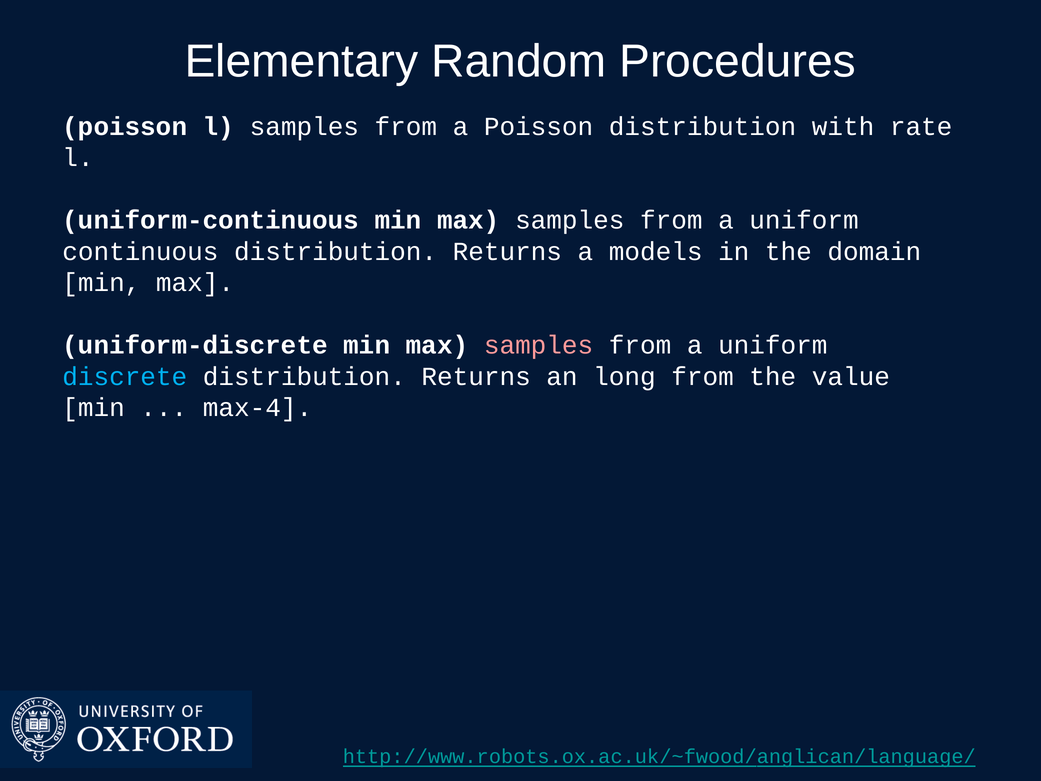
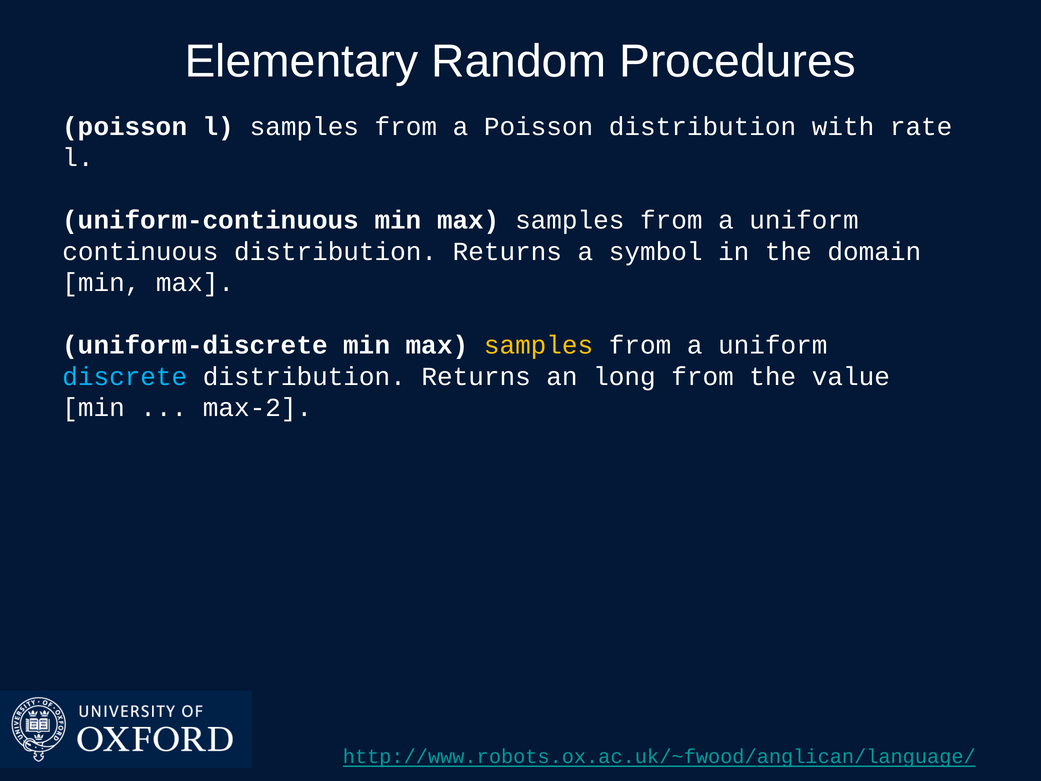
models: models -> symbol (656, 252)
samples colour: pink -> yellow (539, 345)
max-4: max-4 -> max-2 (257, 408)
